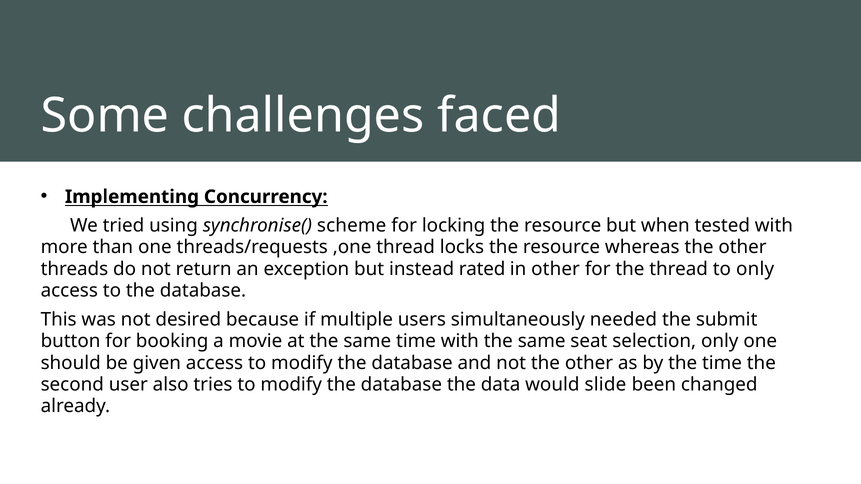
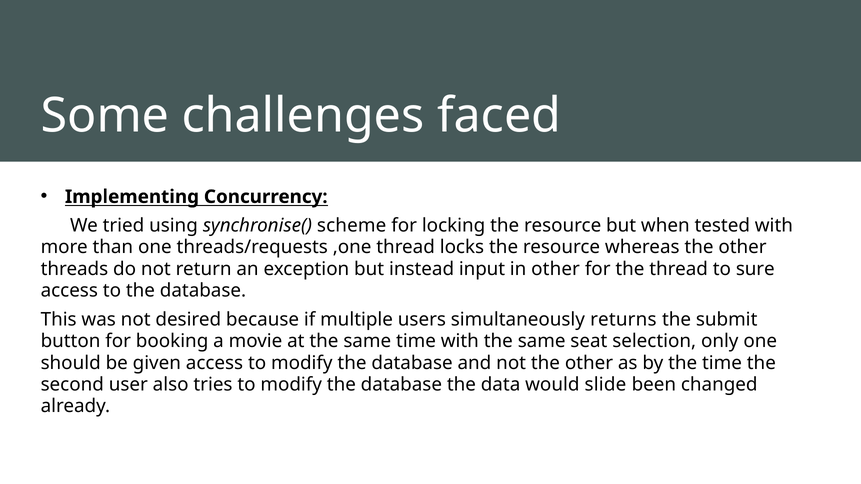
rated: rated -> input (482, 269)
to only: only -> sure (755, 269)
needed: needed -> returns (623, 320)
